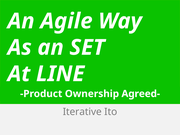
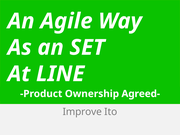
Iterative: Iterative -> Improve (82, 112)
